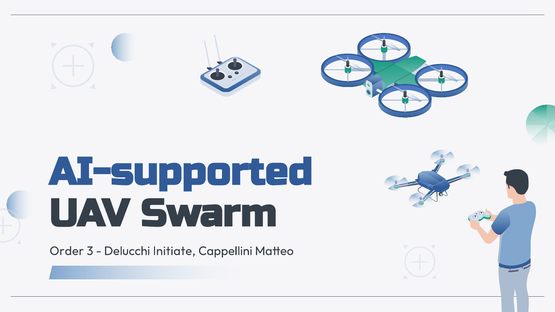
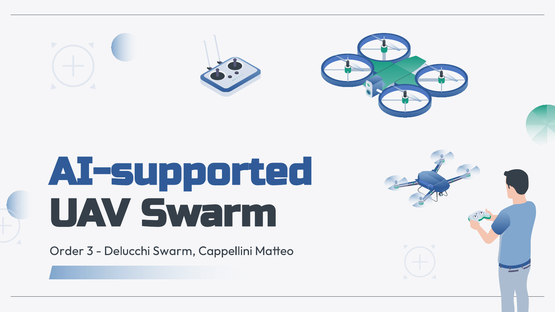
Delucchi Initiate: Initiate -> Swarm (174, 251)
